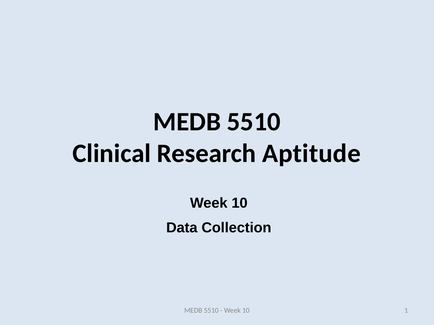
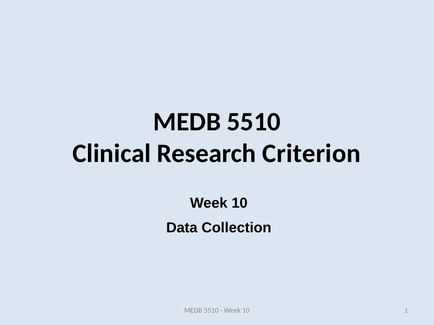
Aptitude: Aptitude -> Criterion (311, 154)
